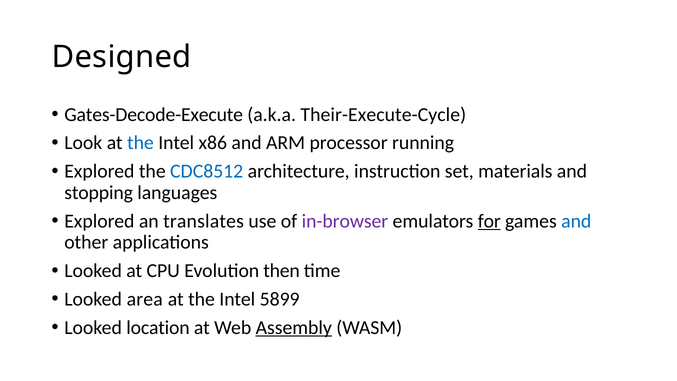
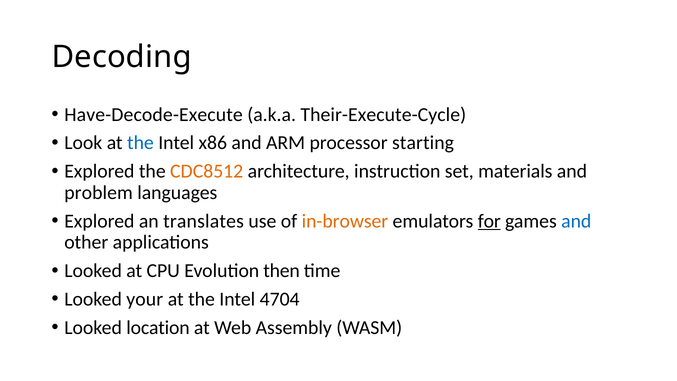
Designed: Designed -> Decoding (122, 57)
Gates-Decode-Execute: Gates-Decode-Execute -> Have-Decode-Execute (154, 114)
running: running -> starting (423, 143)
CDC8512 colour: blue -> orange (207, 171)
stopping: stopping -> problem (99, 193)
in-browser colour: purple -> orange (345, 221)
area: area -> your (145, 299)
5899: 5899 -> 4704 (280, 299)
Assembly underline: present -> none (294, 327)
